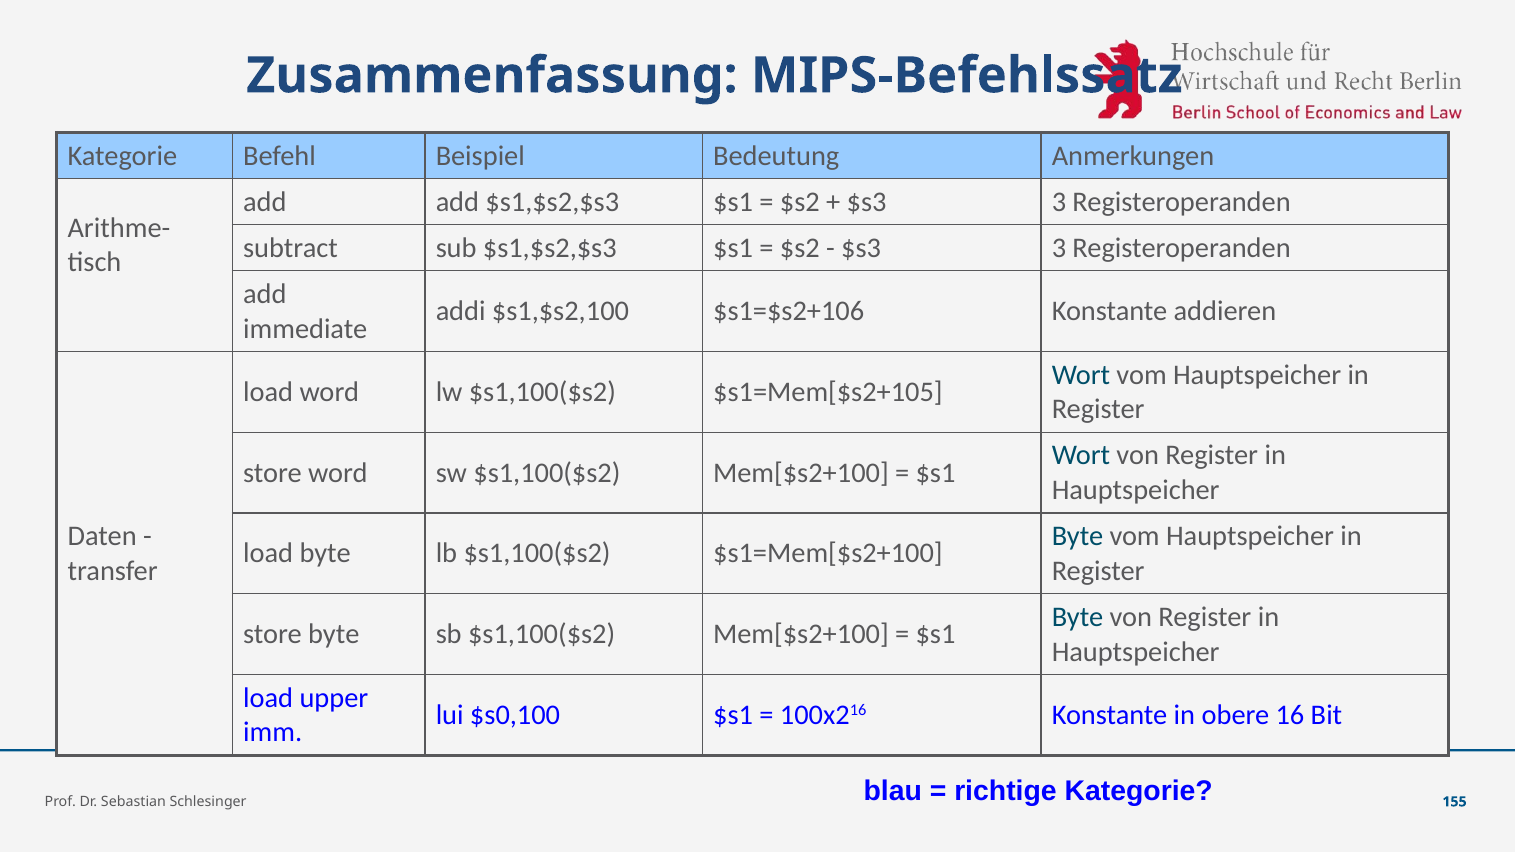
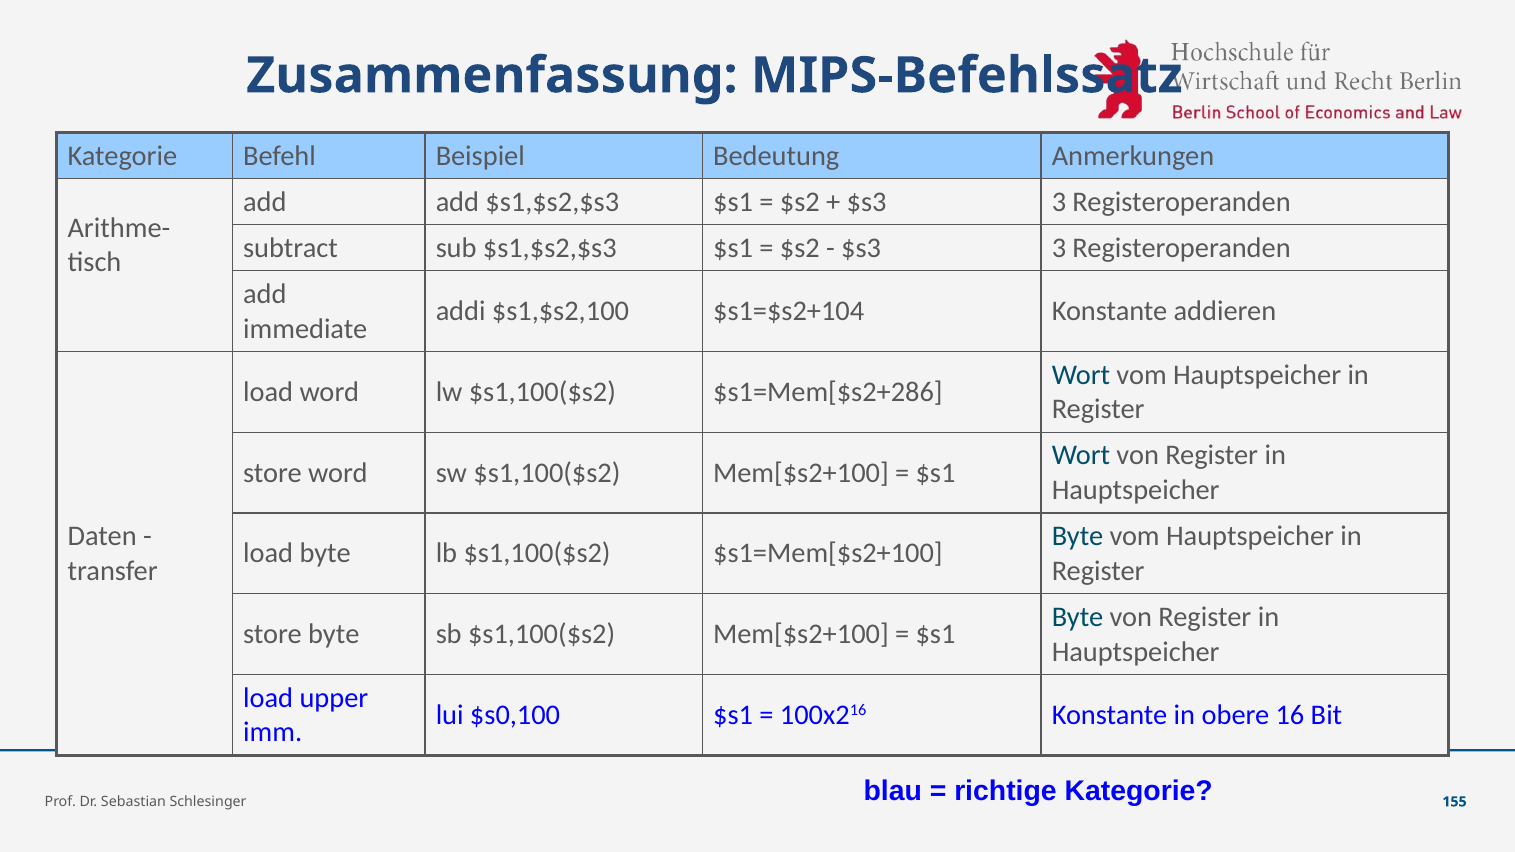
$s1=$s2+106: $s1=$s2+106 -> $s1=$s2+104 (789, 312)
$s1=Mem[$s2+105: $s1=Mem[$s2+105 -> $s1=Mem[$s2+286 (828, 392)
